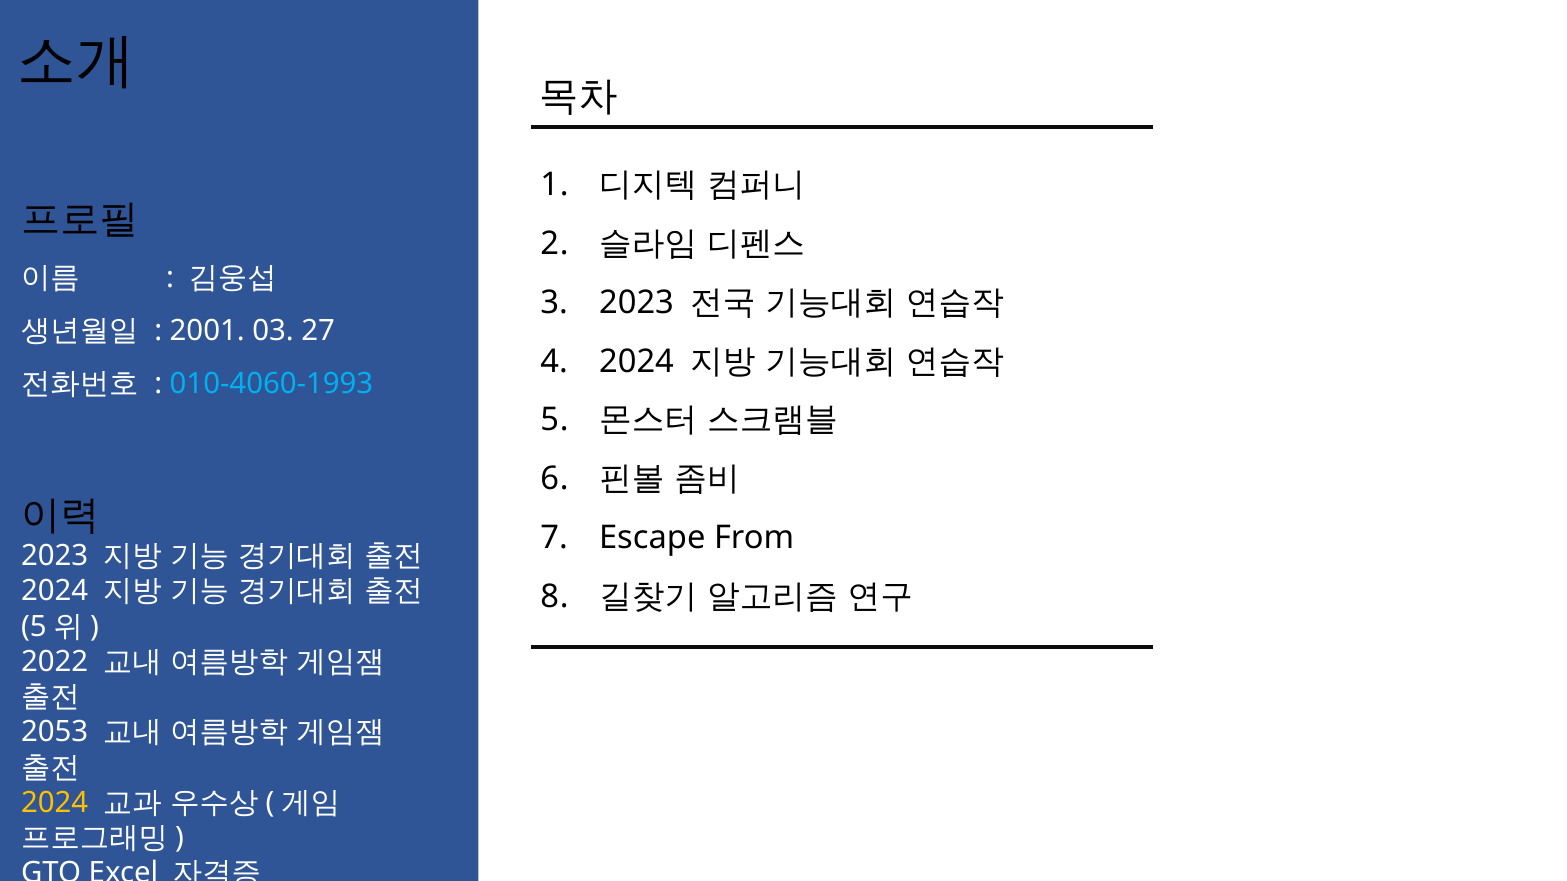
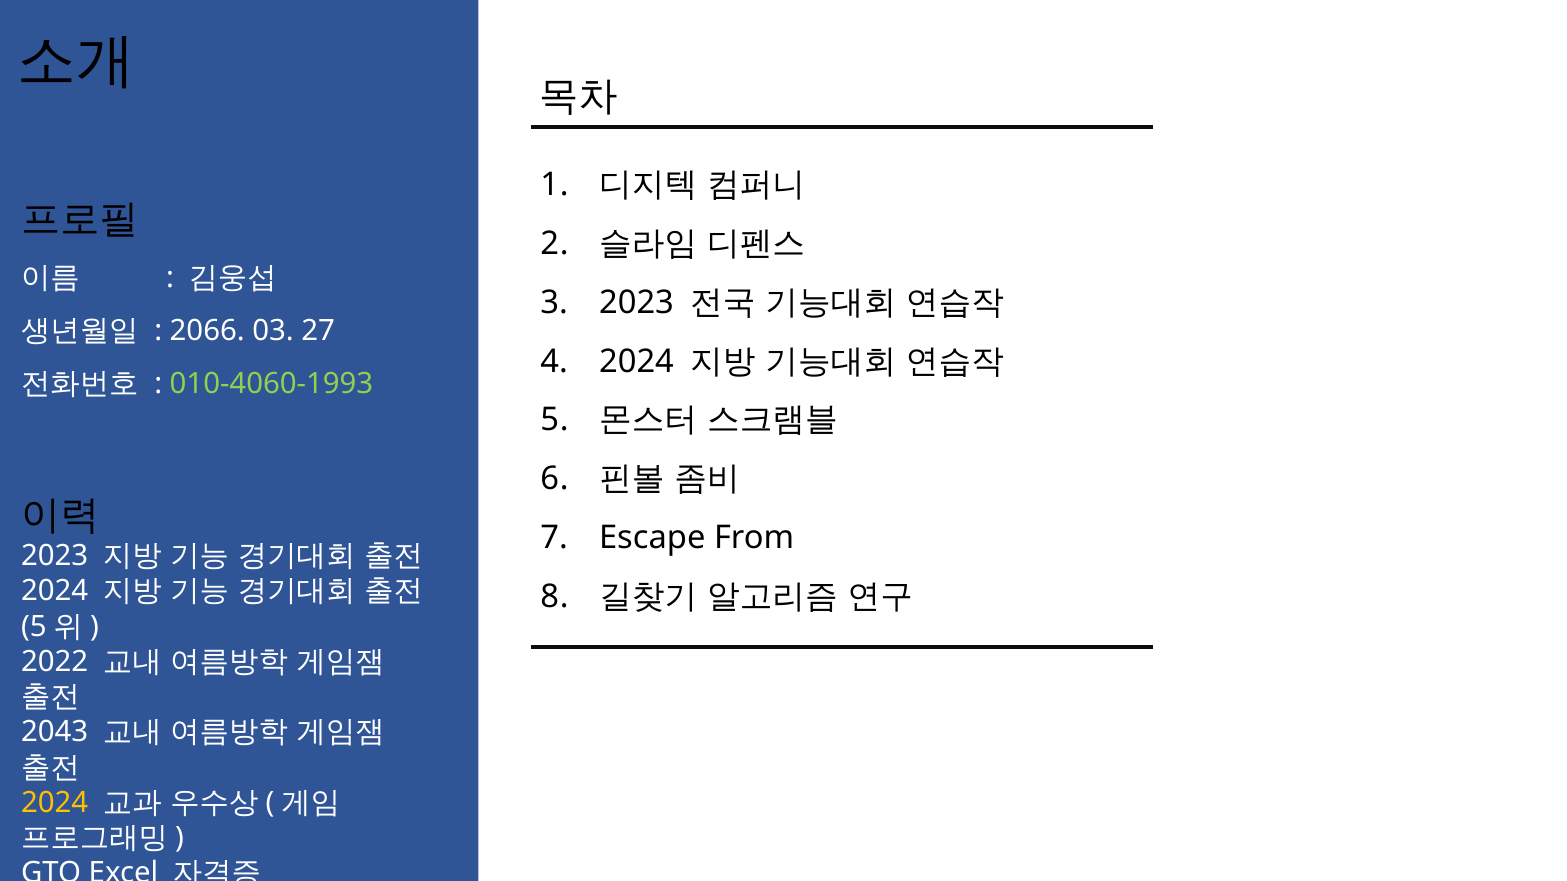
2001: 2001 -> 2066 (207, 331)
010-4060-1993 colour: light blue -> light green (271, 384)
2053: 2053 -> 2043 (55, 733)
